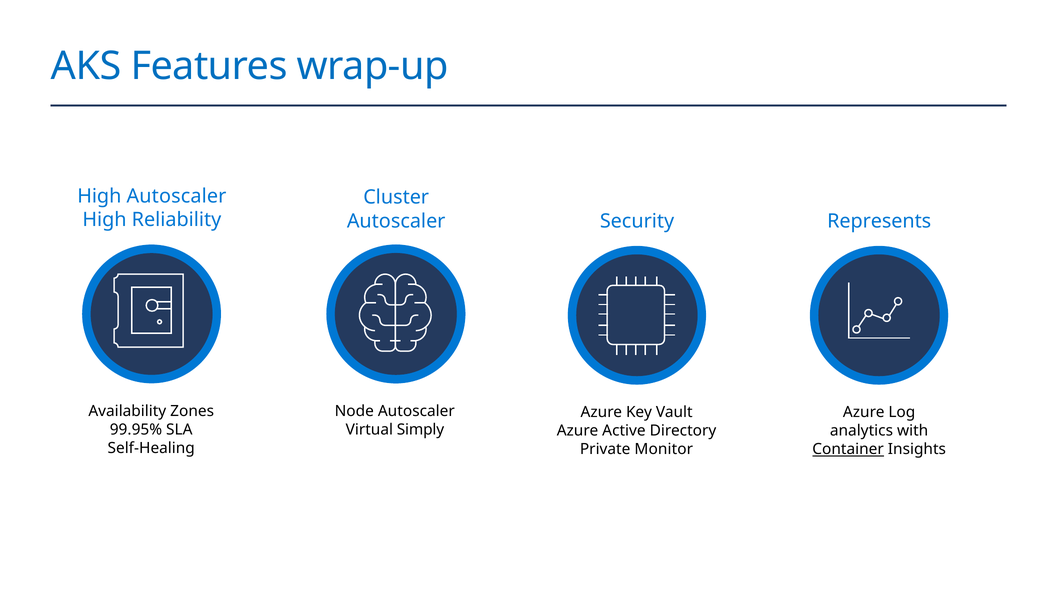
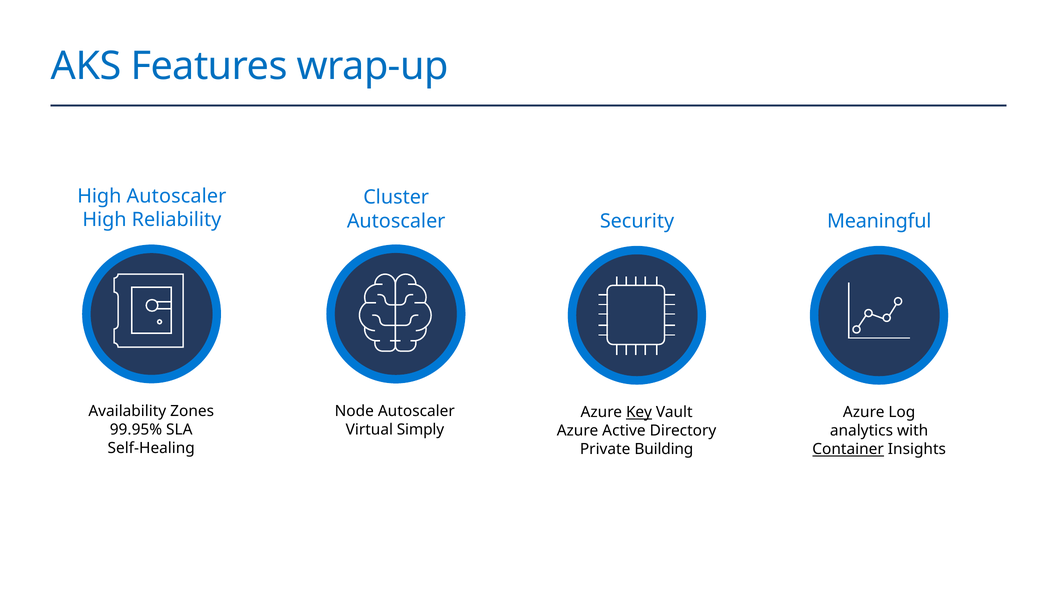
Represents: Represents -> Meaningful (879, 221)
Key underline: none -> present (639, 413)
Monitor: Monitor -> Building (664, 450)
